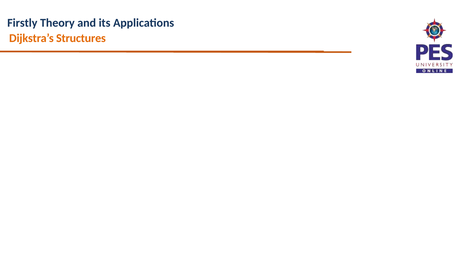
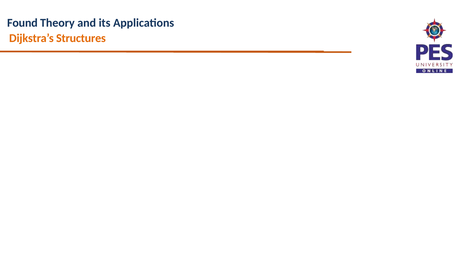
Firstly: Firstly -> Found (22, 23)
